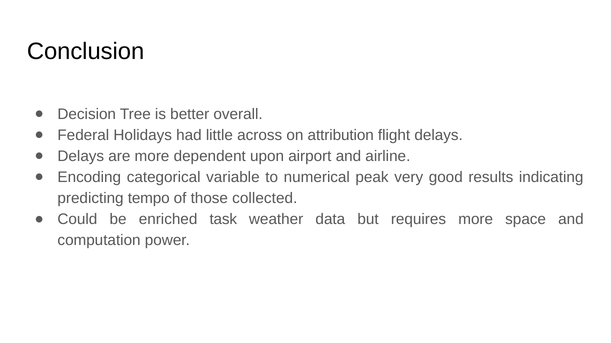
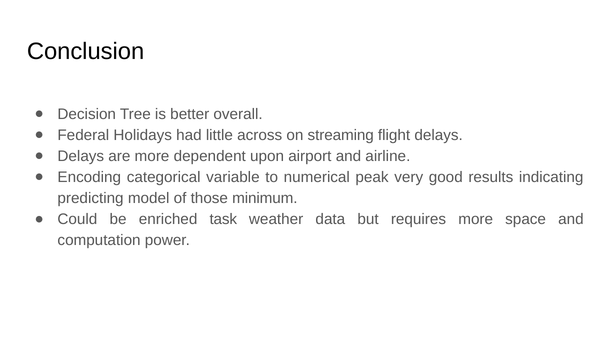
attribution: attribution -> streaming (341, 135)
tempo: tempo -> model (149, 199)
collected: collected -> minimum (265, 199)
